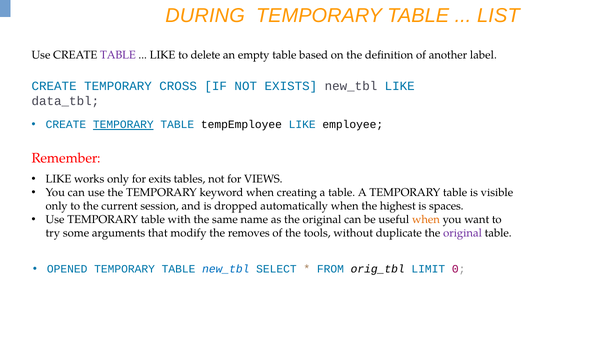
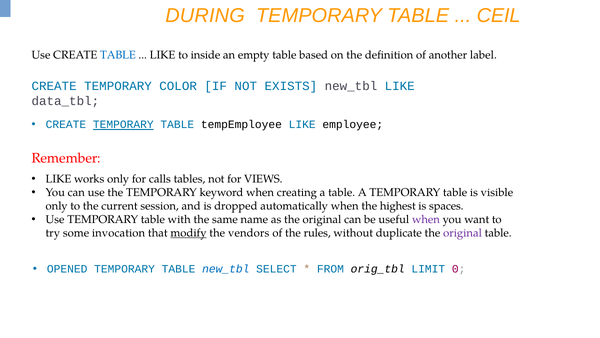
LIST: LIST -> CEIL (499, 16)
TABLE colour: purple -> blue (118, 55)
delete: delete -> inside (205, 55)
CROSS: CROSS -> COLOR (178, 86)
exits: exits -> calls (160, 179)
when colour: orange -> purple (426, 219)
arguments: arguments -> invocation (119, 233)
modify underline: none -> present (189, 233)
removes: removes -> vendors (249, 233)
tools: tools -> rules (317, 233)
